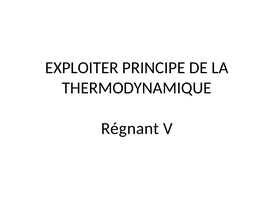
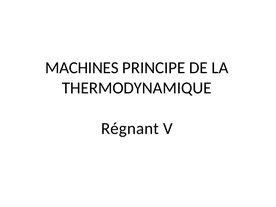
EXPLOITER: EXPLOITER -> MACHINES (82, 68)
